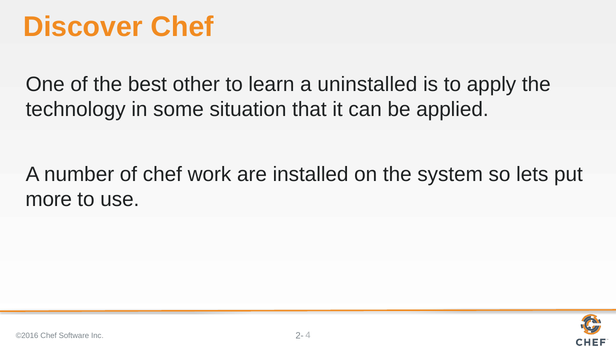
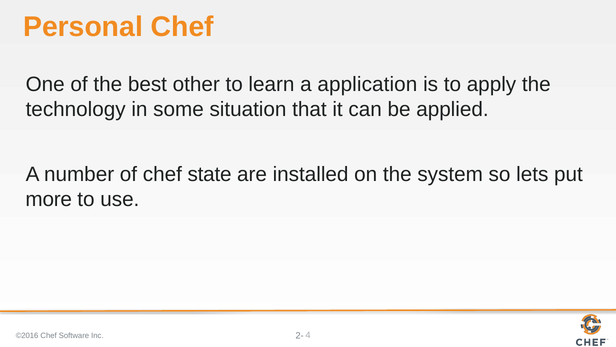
Discover: Discover -> Personal (83, 27)
uninstalled: uninstalled -> application (367, 84)
work: work -> state (210, 174)
